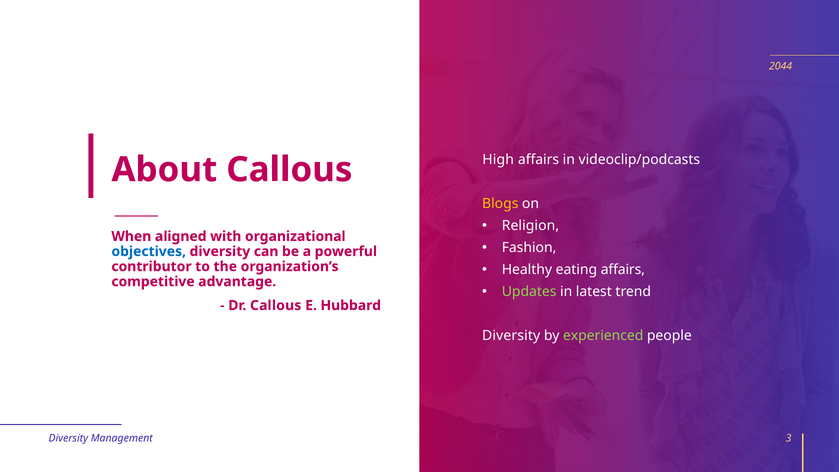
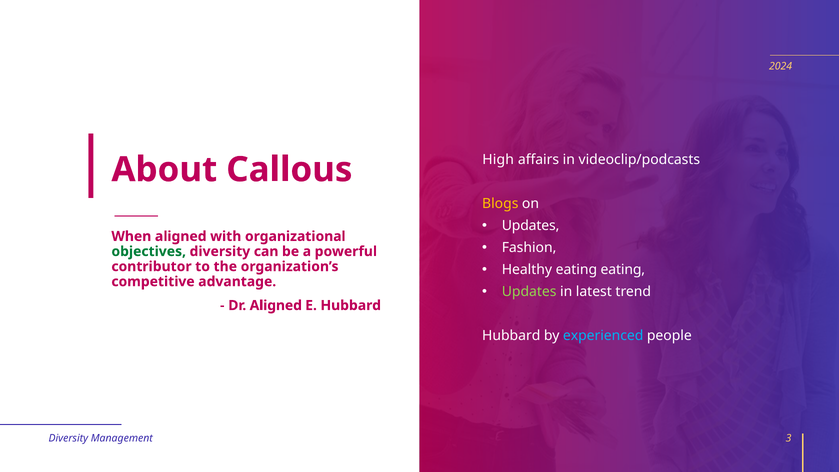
2044: 2044 -> 2024 (781, 66)
Religion: Religion -> Updates (531, 226)
objectives colour: blue -> green (149, 251)
eating affairs: affairs -> eating (623, 270)
Dr Callous: Callous -> Aligned (276, 305)
Diversity: Diversity -> Hubbard (511, 336)
experienced colour: light green -> light blue (603, 336)
